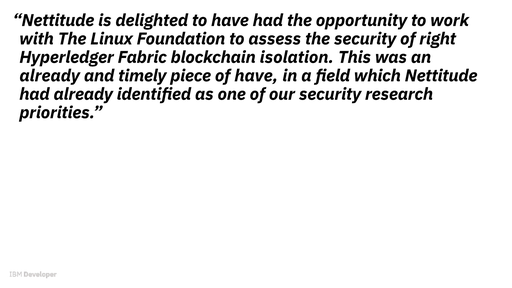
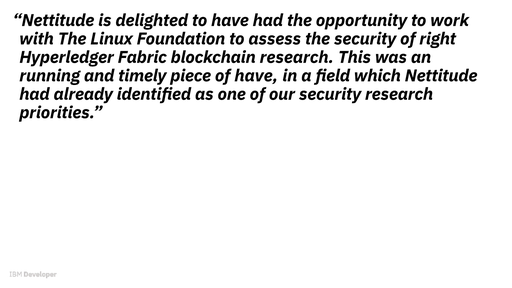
blockchain isolation: isolation -> research (297, 57)
already: already -> running (50, 76)
